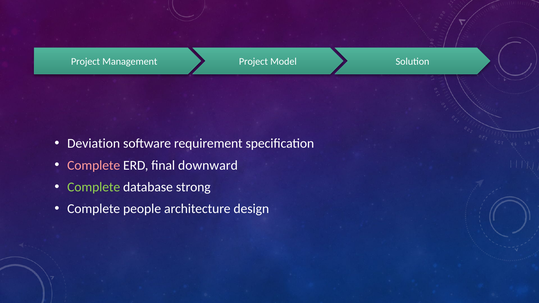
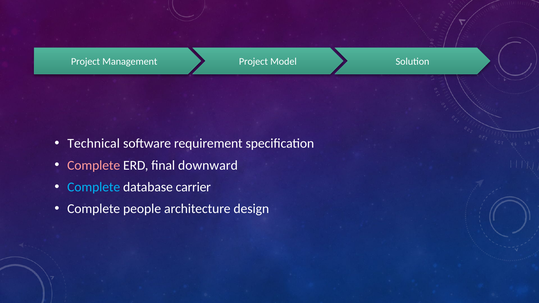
Deviation: Deviation -> Technical (94, 144)
Complete colour: light green -> light blue (94, 187)
strong: strong -> carrier (193, 187)
